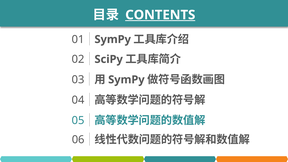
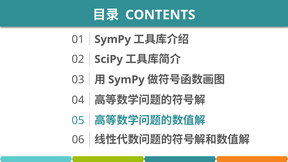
CONTENTS underline: present -> none (160, 15)
